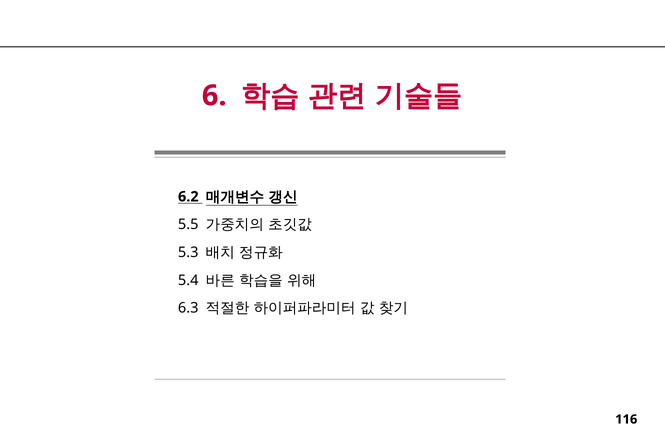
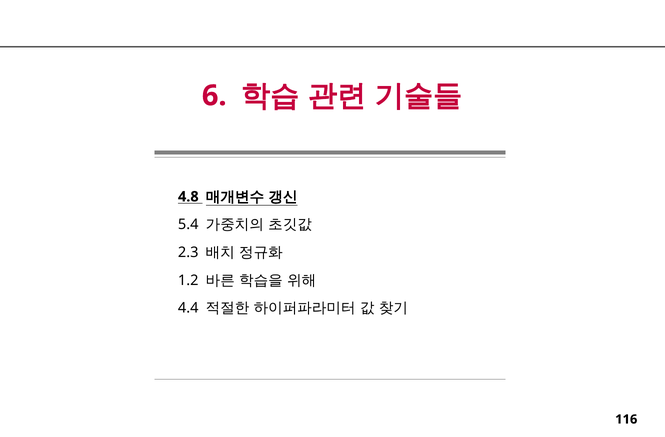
6.2: 6.2 -> 4.8 (188, 197)
5.5: 5.5 -> 5.4 (188, 224)
5.3: 5.3 -> 2.3 (188, 252)
5.4: 5.4 -> 1.2 (188, 280)
6.3: 6.3 -> 4.4 (188, 308)
